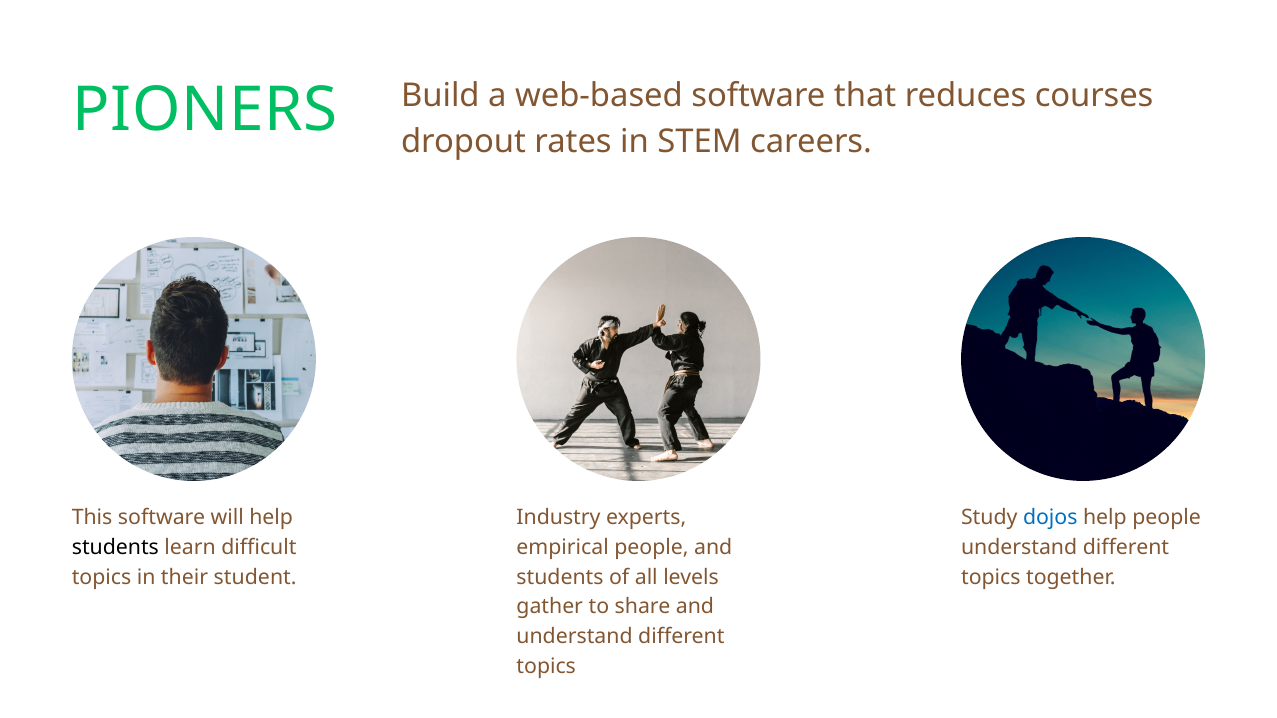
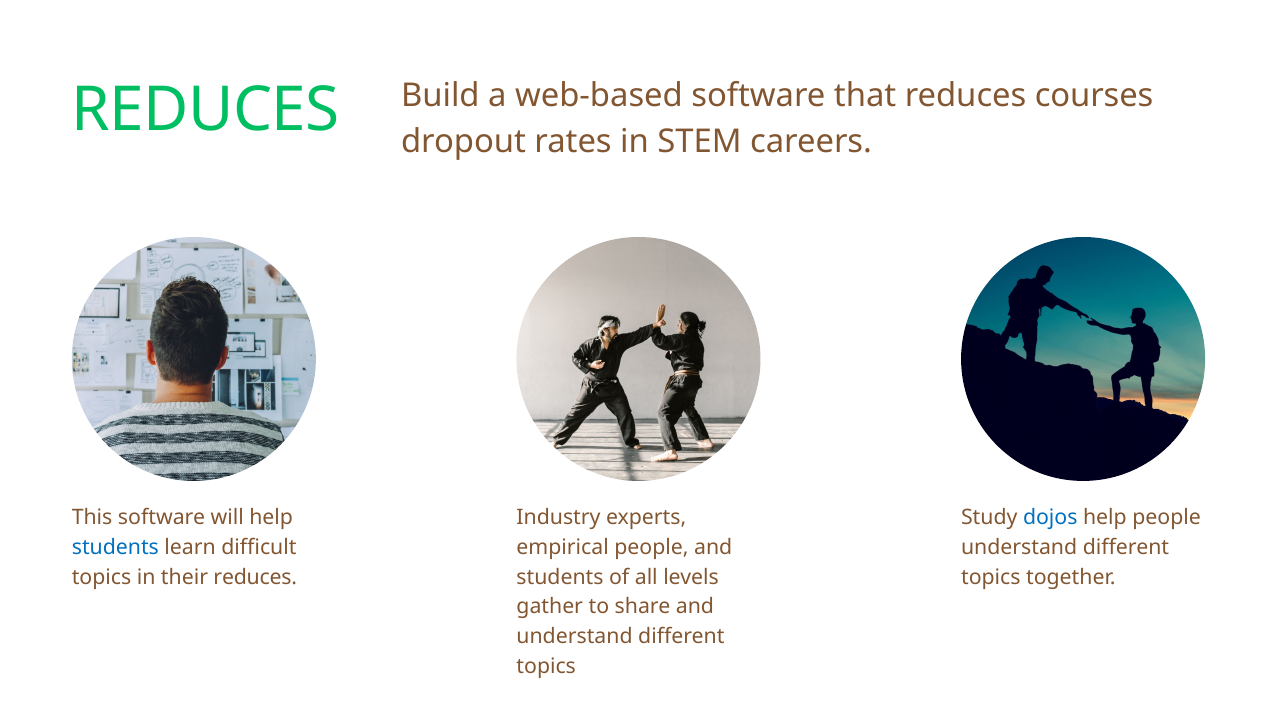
PIONERS: PIONERS -> REDUCES (206, 110)
students colour: black -> blue (115, 548)
their student: student -> reduces (255, 577)
